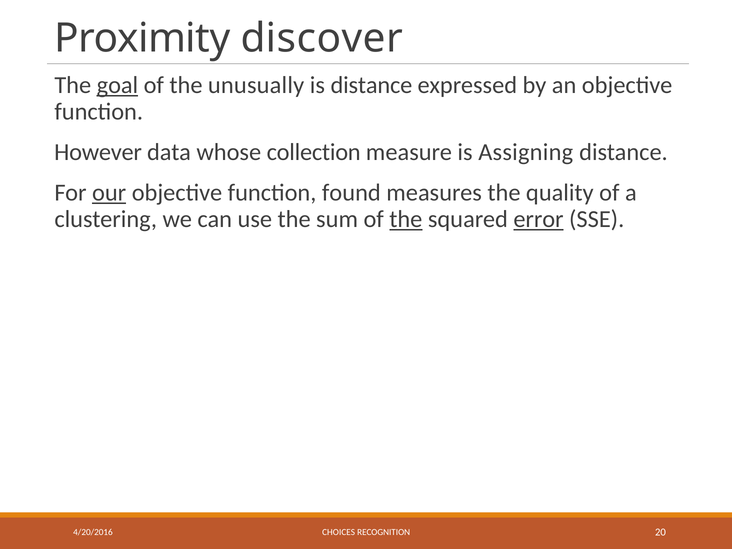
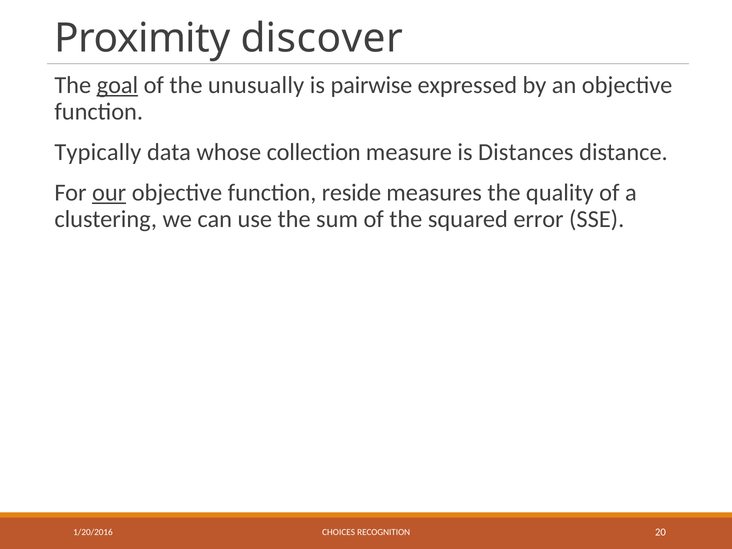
is distance: distance -> pairwise (371, 85)
However: However -> Typically (98, 152)
Assigning: Assigning -> Distances (526, 152)
found: found -> reside (351, 193)
the underline: present -> none (406, 219)
error underline: present -> none (538, 219)
4/20/2016: 4/20/2016 -> 1/20/2016 (93, 532)
